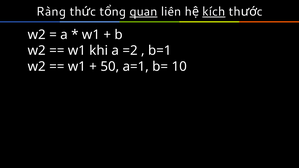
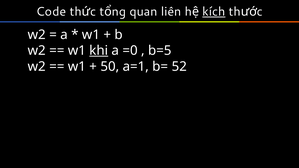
Ràng: Ràng -> Code (51, 12)
quan underline: present -> none (143, 12)
khi underline: none -> present (99, 51)
=2: =2 -> =0 (130, 51)
b=1: b=1 -> b=5 (160, 51)
10: 10 -> 52 (179, 67)
